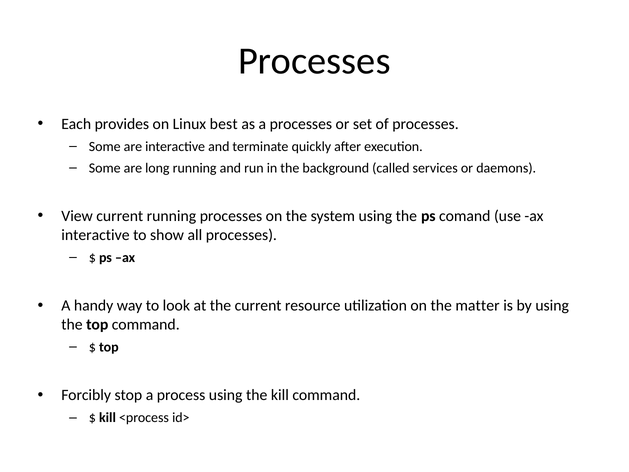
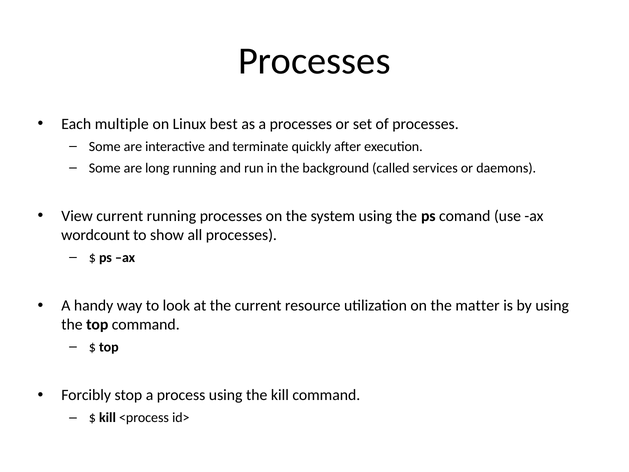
provides: provides -> multiple (122, 124)
interactive: interactive -> wordcount (96, 235)
